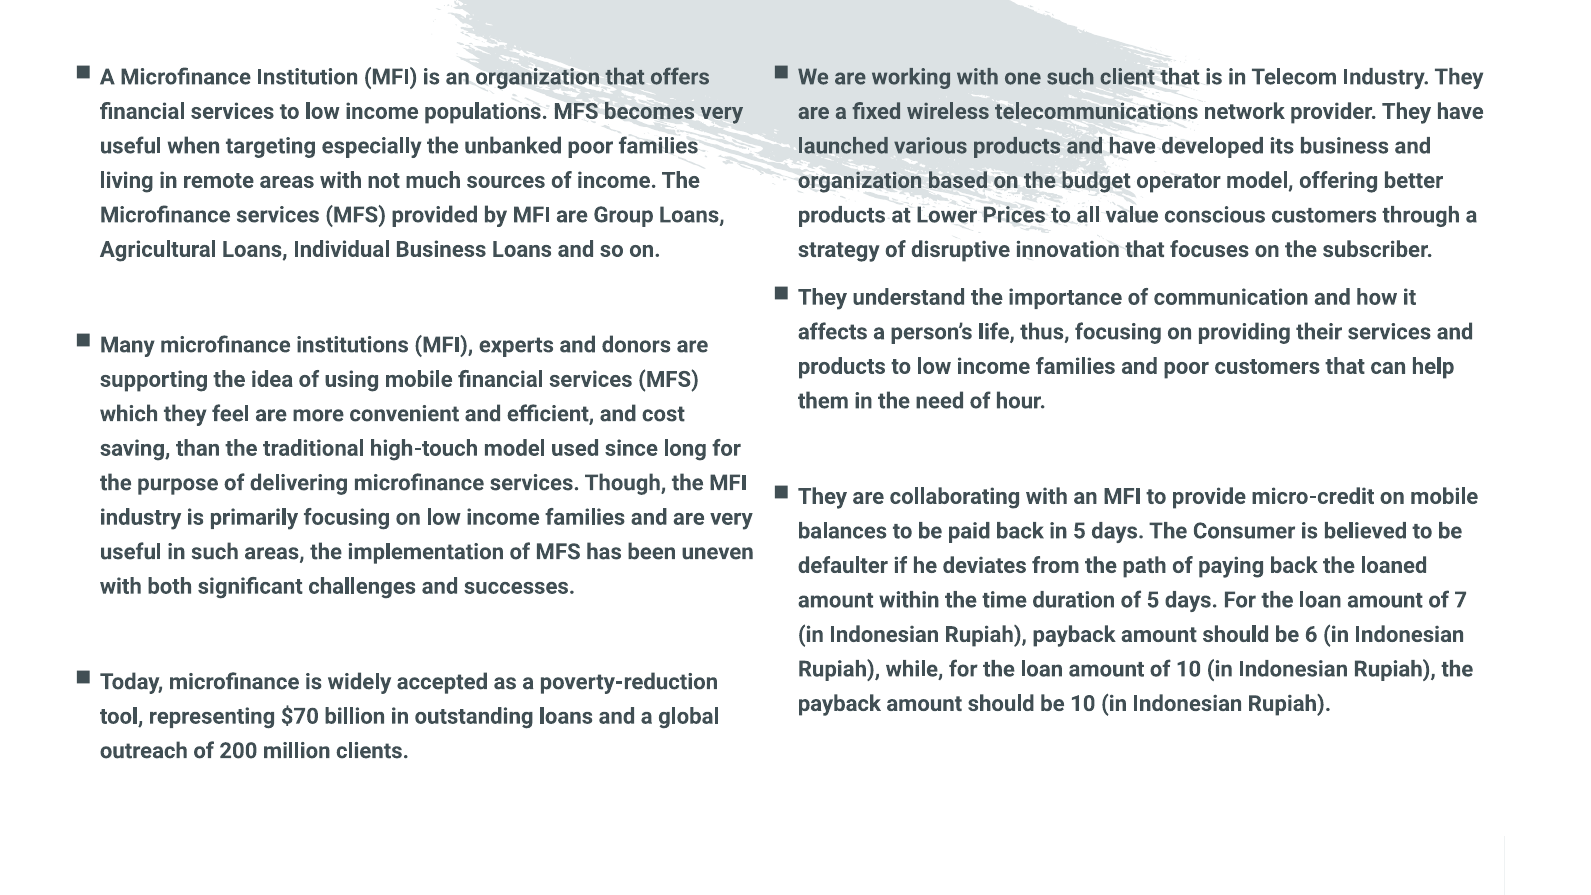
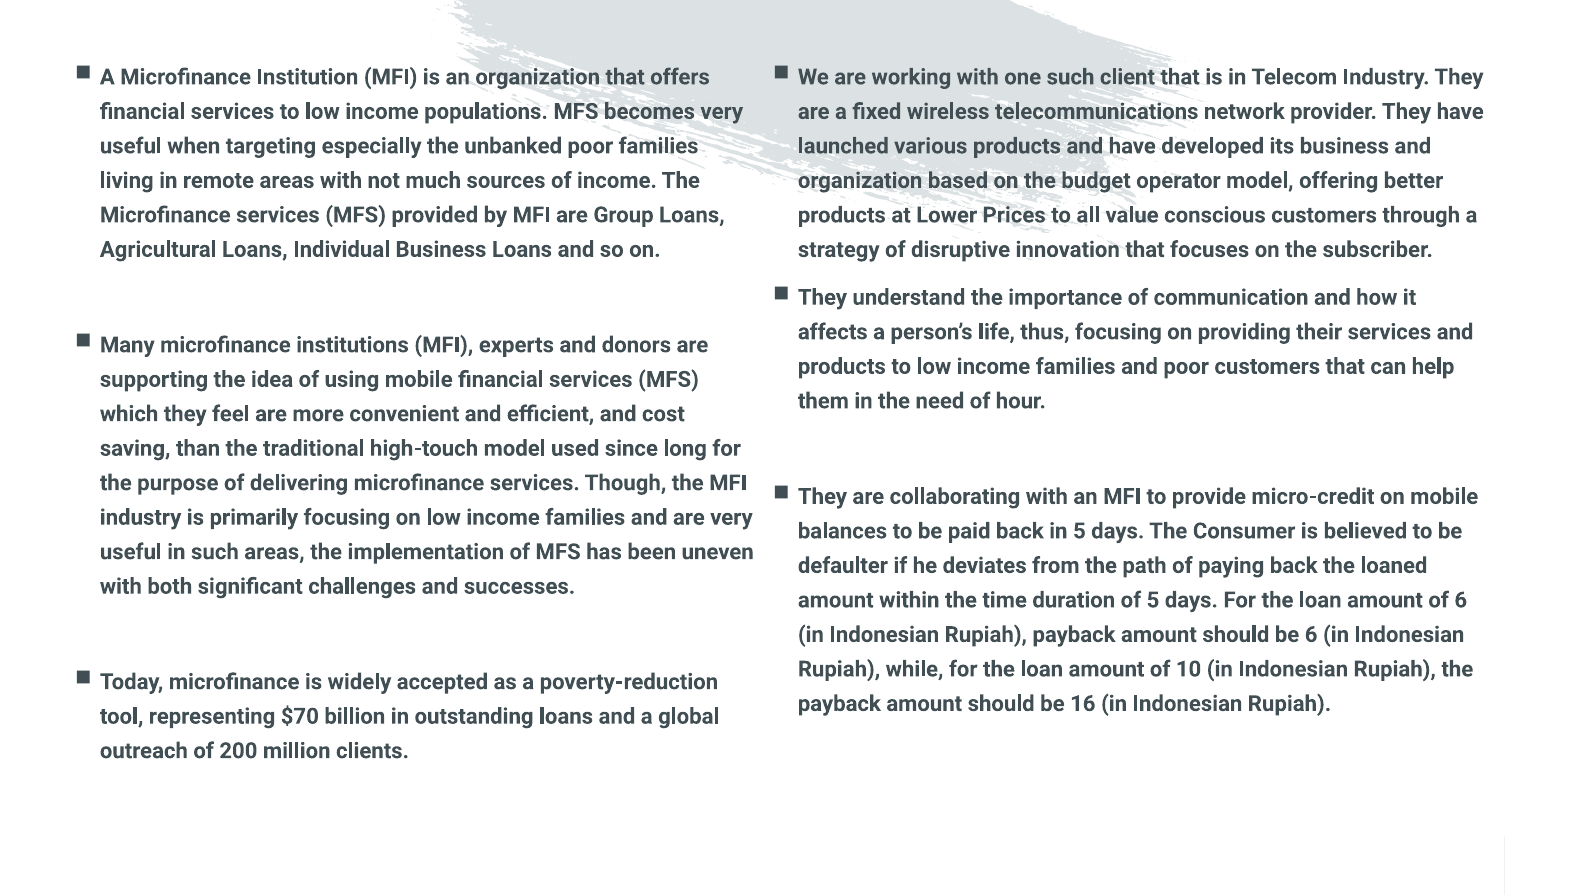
of 7: 7 -> 6 (1461, 600)
be 10: 10 -> 16 (1083, 704)
